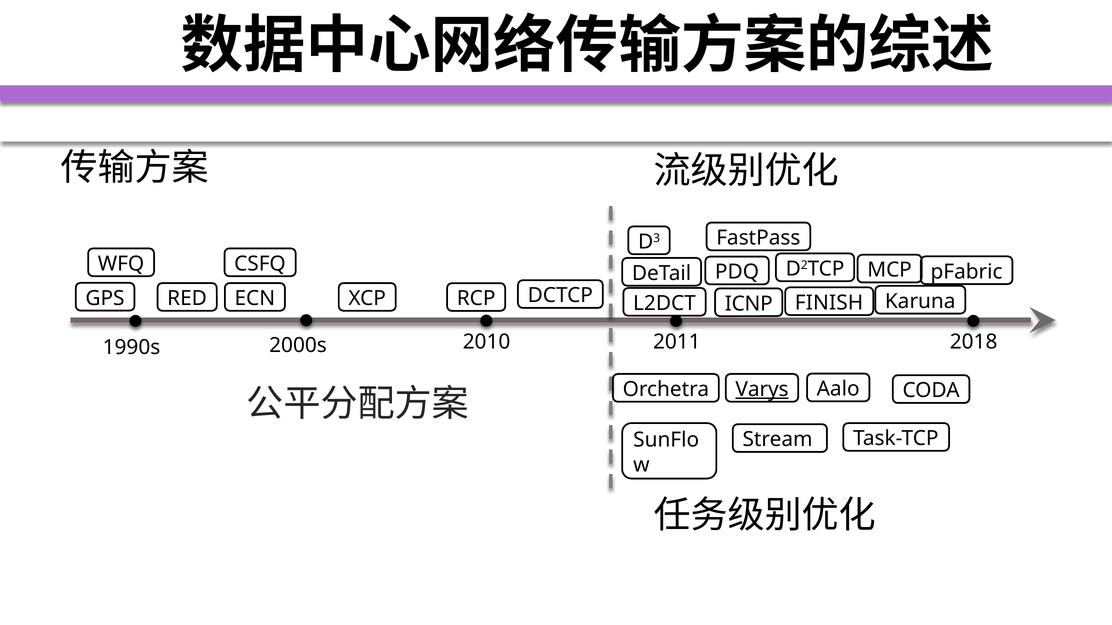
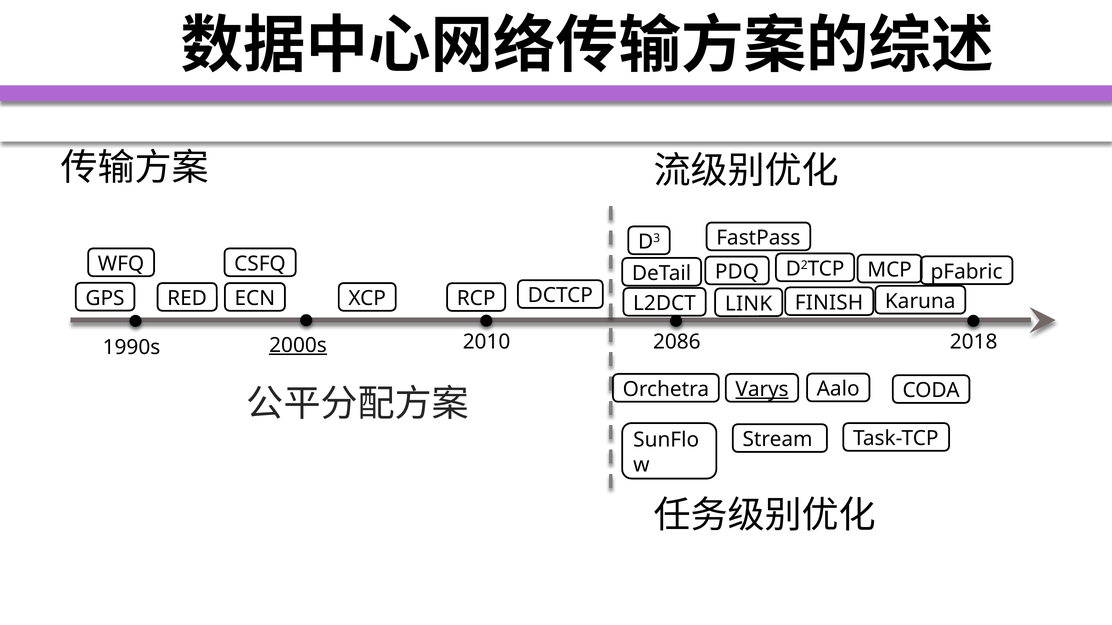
ICNP: ICNP -> LINK (749, 304)
2011: 2011 -> 2086 (677, 342)
2000s underline: none -> present (298, 346)
